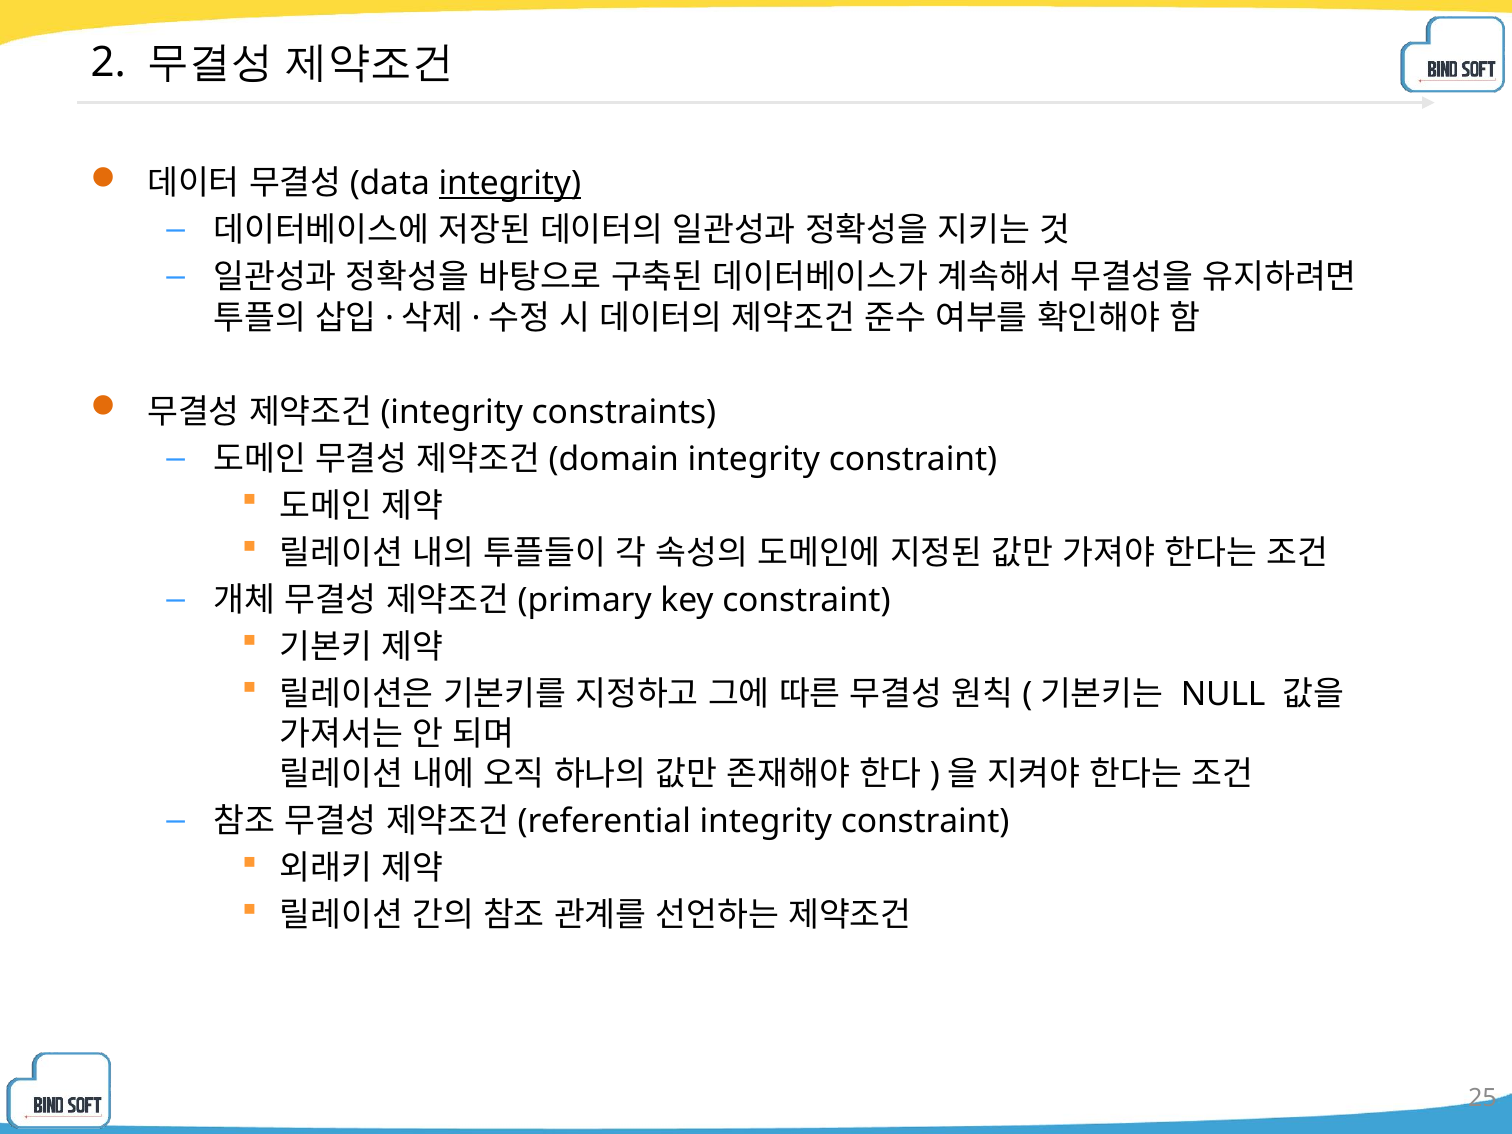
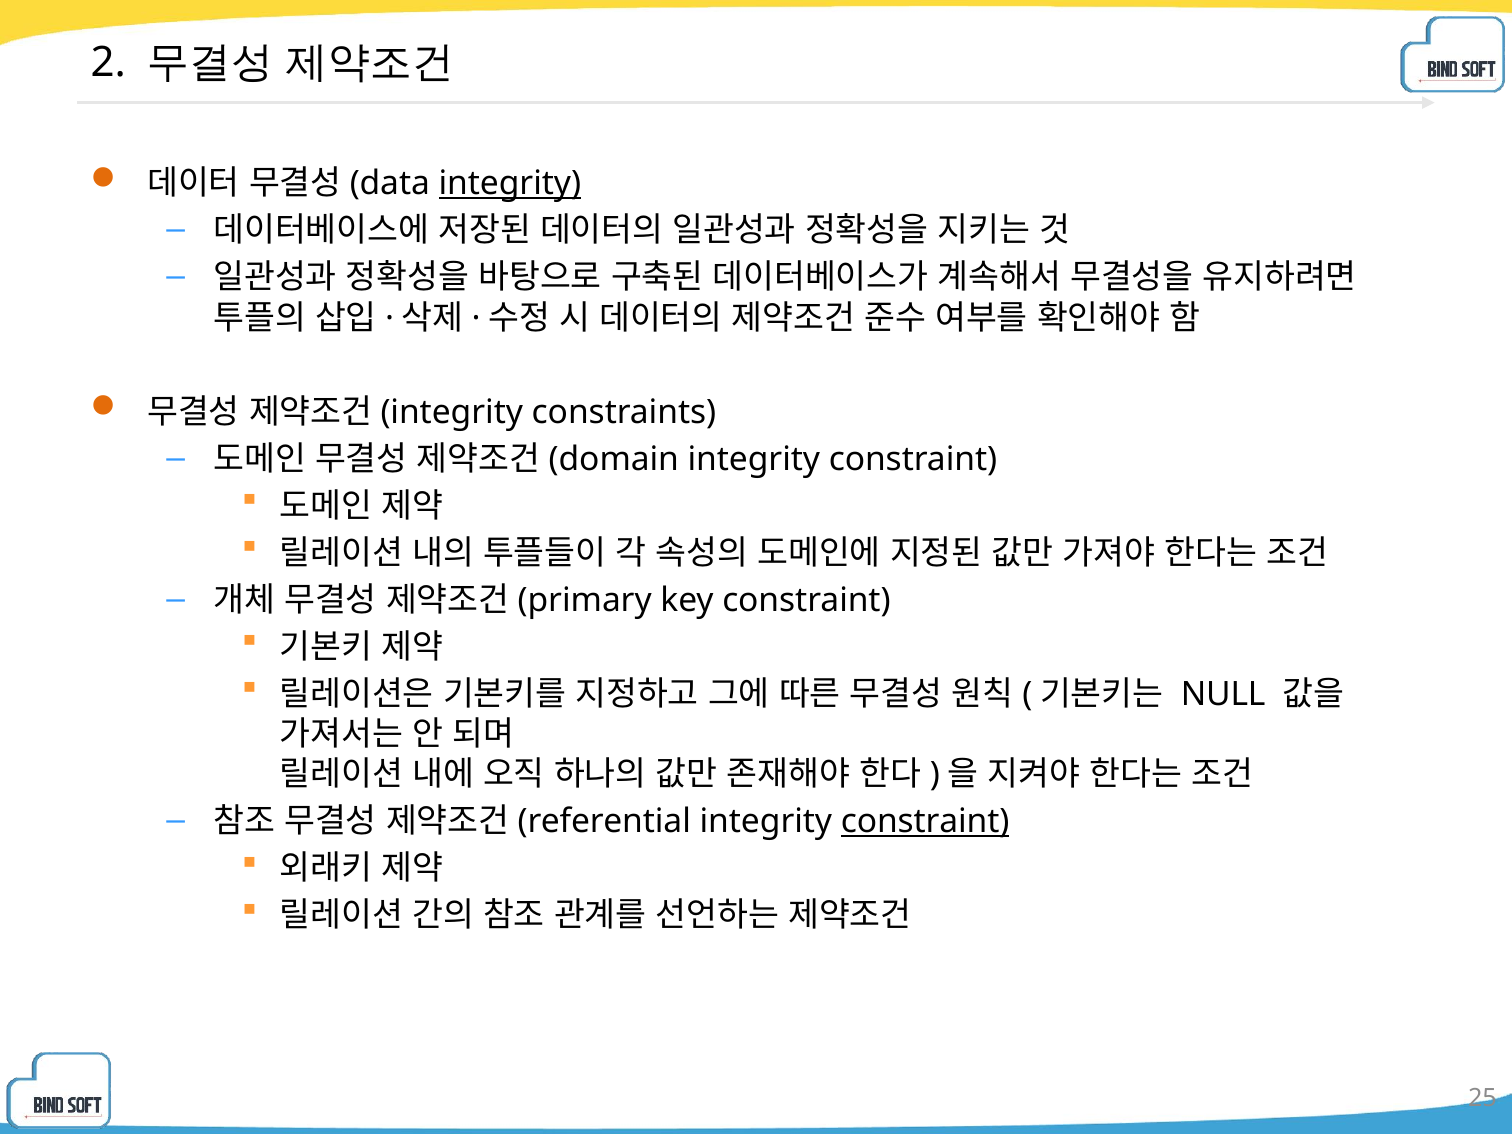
constraint underline: none -> present (925, 822)
